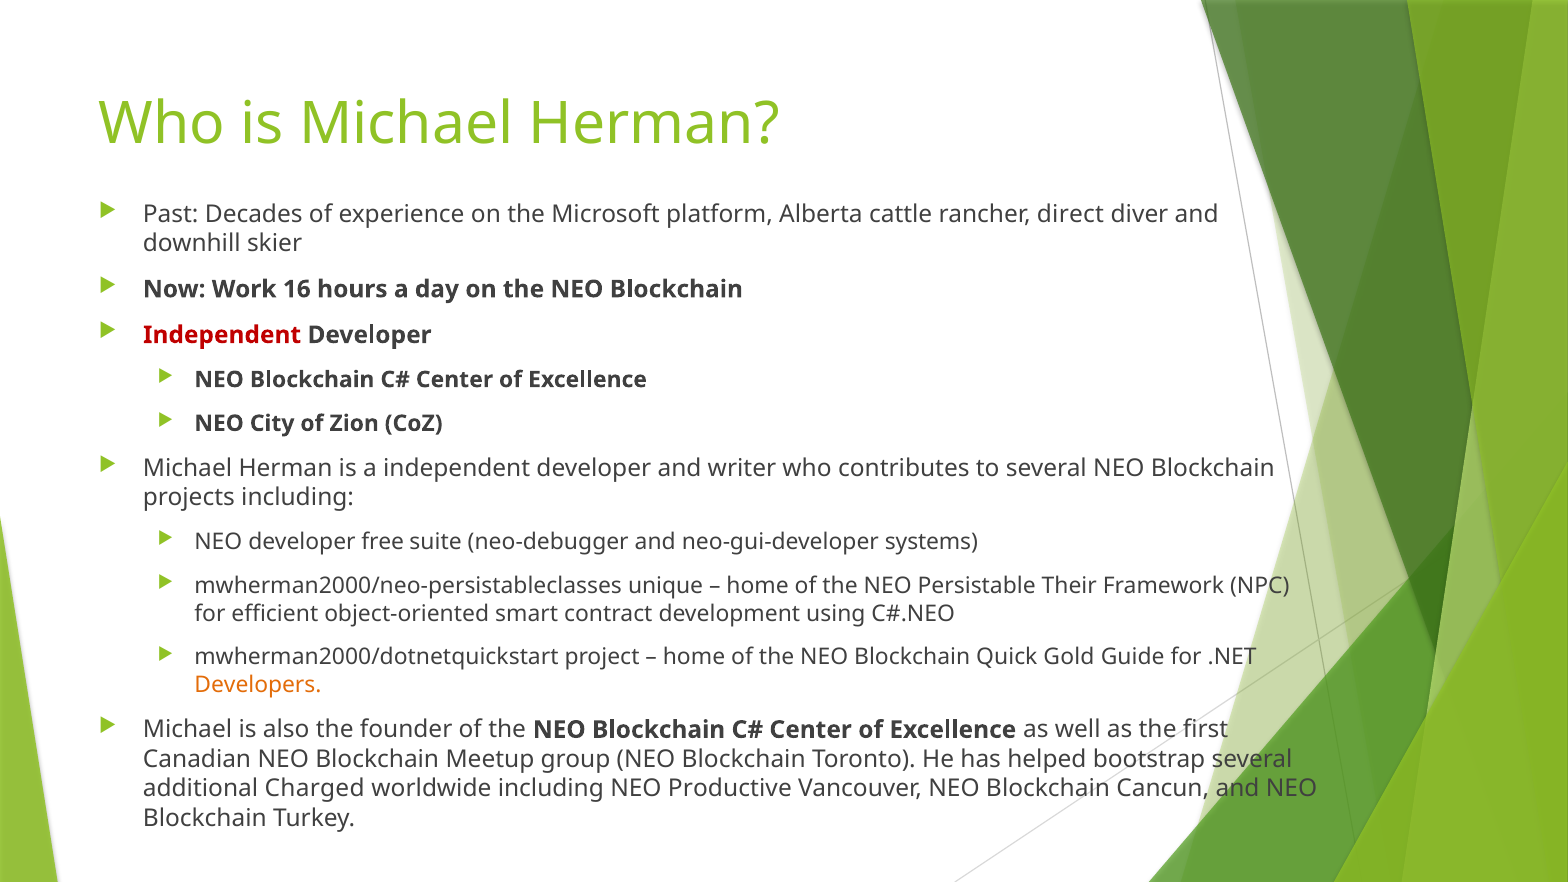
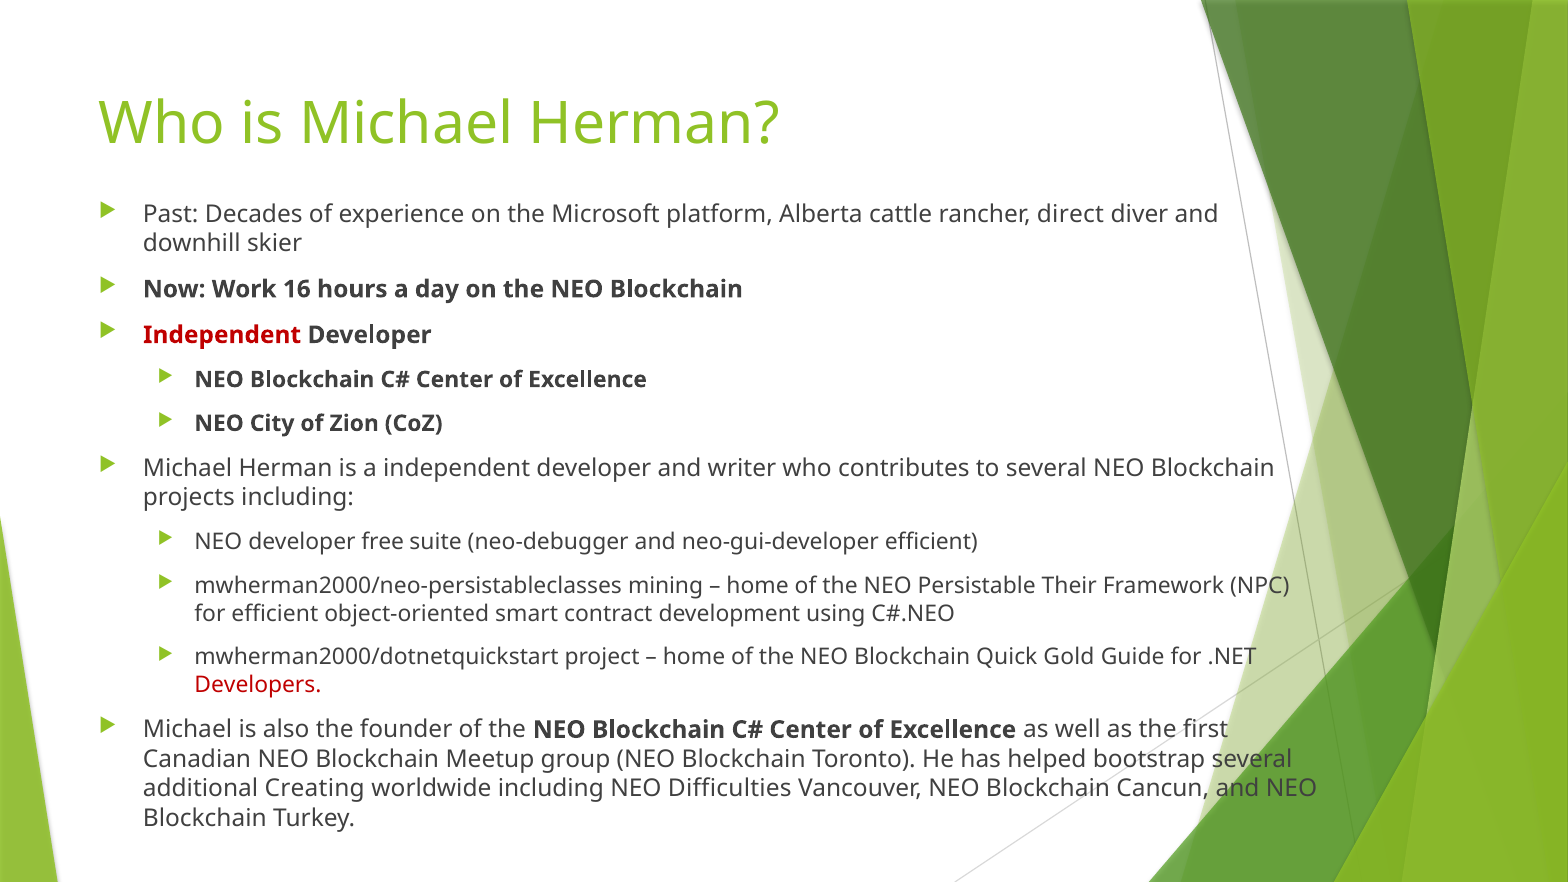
neo-gui-developer systems: systems -> efficient (931, 542)
unique: unique -> mining (666, 586)
Developers colour: orange -> red (258, 685)
Charged: Charged -> Creating (315, 789)
Productive: Productive -> Difficulties (730, 789)
